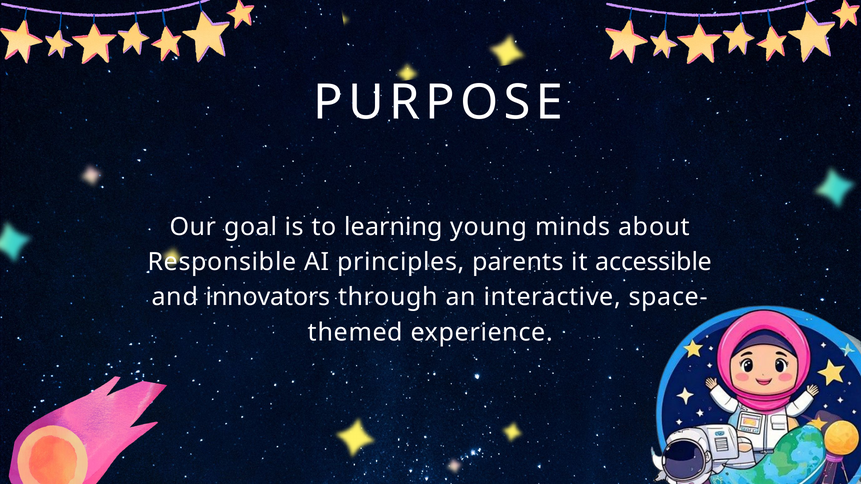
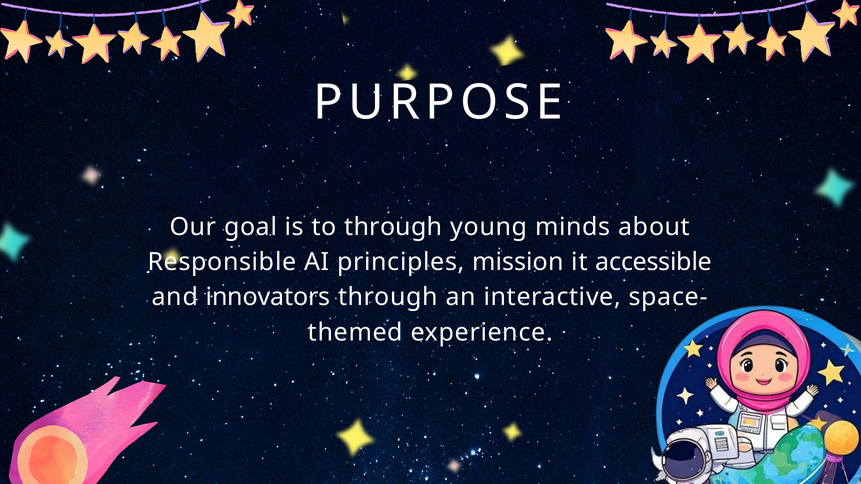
to learning: learning -> through (393, 227)
parents: parents -> mission (518, 262)
